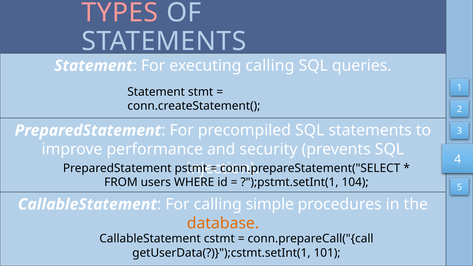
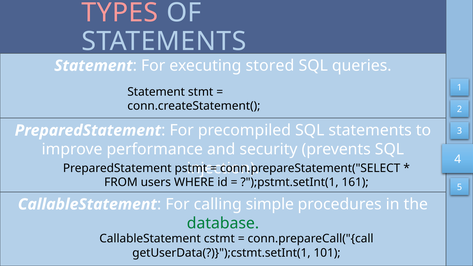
executing calling: calling -> stored (270, 66)
104: 104 -> 161 (355, 182)
database colour: orange -> green (223, 223)
